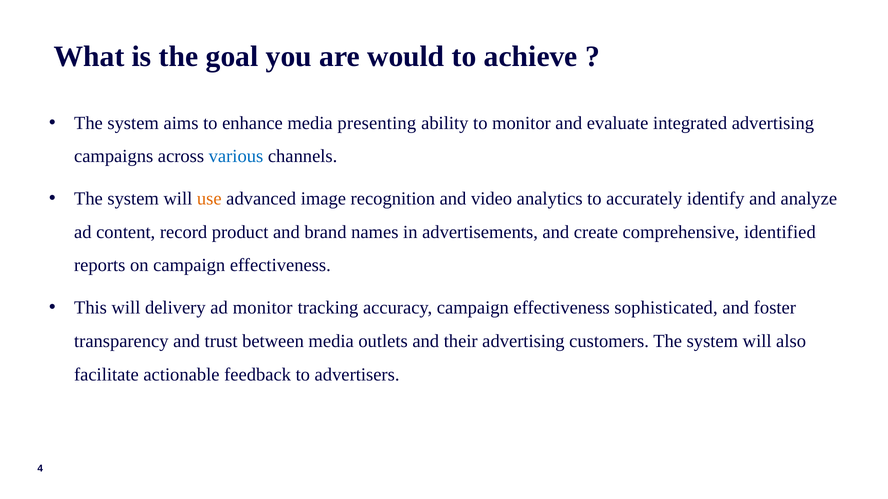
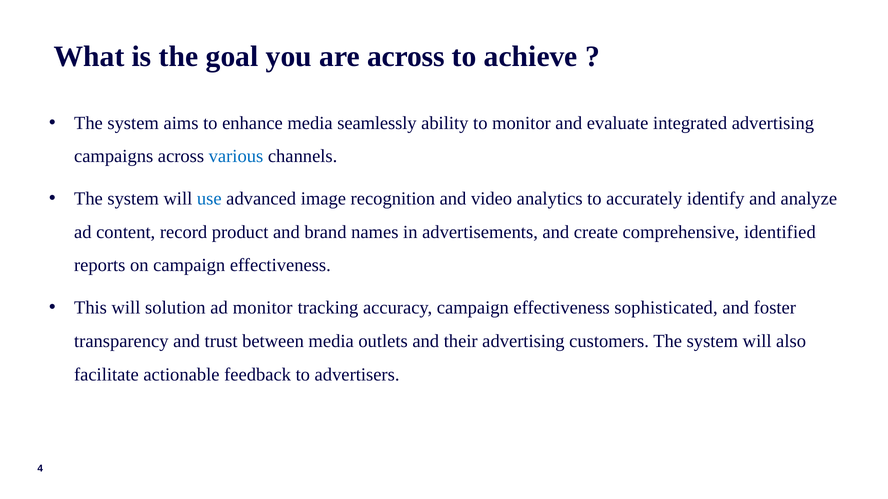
are would: would -> across (406, 56)
presenting: presenting -> seamlessly (377, 123)
use colour: orange -> blue (209, 199)
delivery: delivery -> solution (175, 308)
